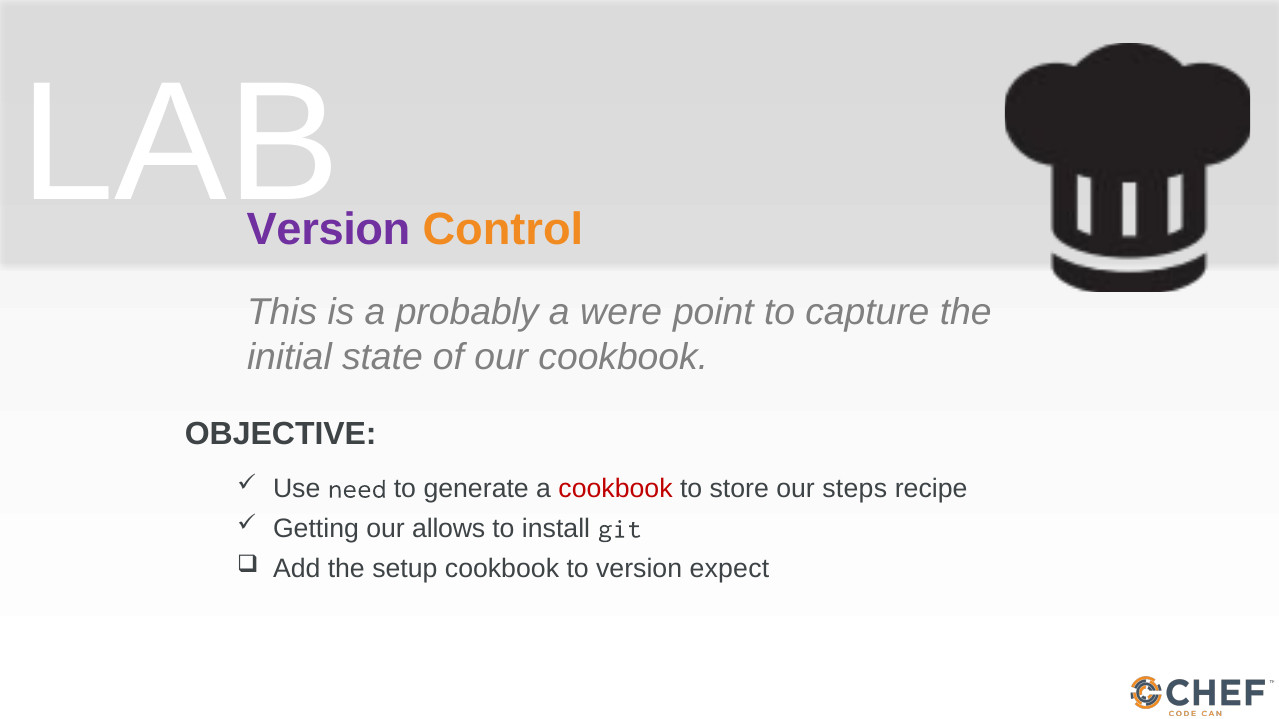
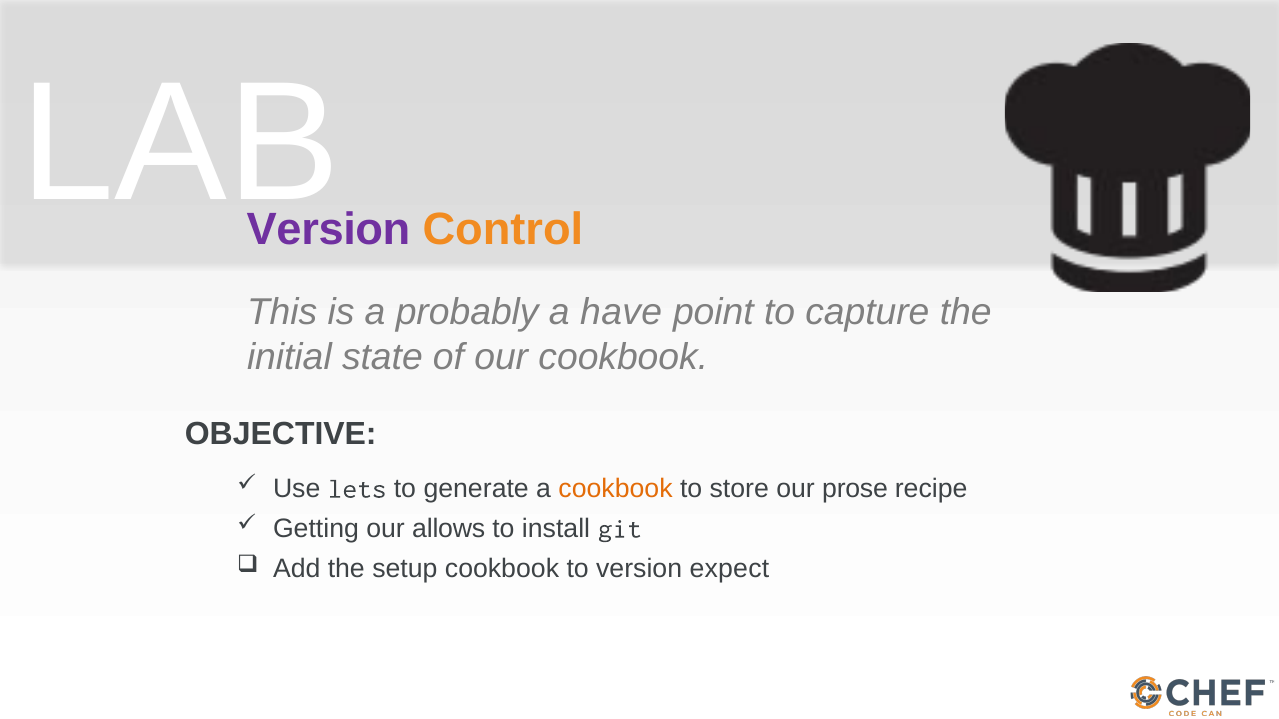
were: were -> have (621, 313)
need: need -> lets (357, 489)
cookbook colour: red -> orange (616, 489)
steps: steps -> prose (855, 489)
